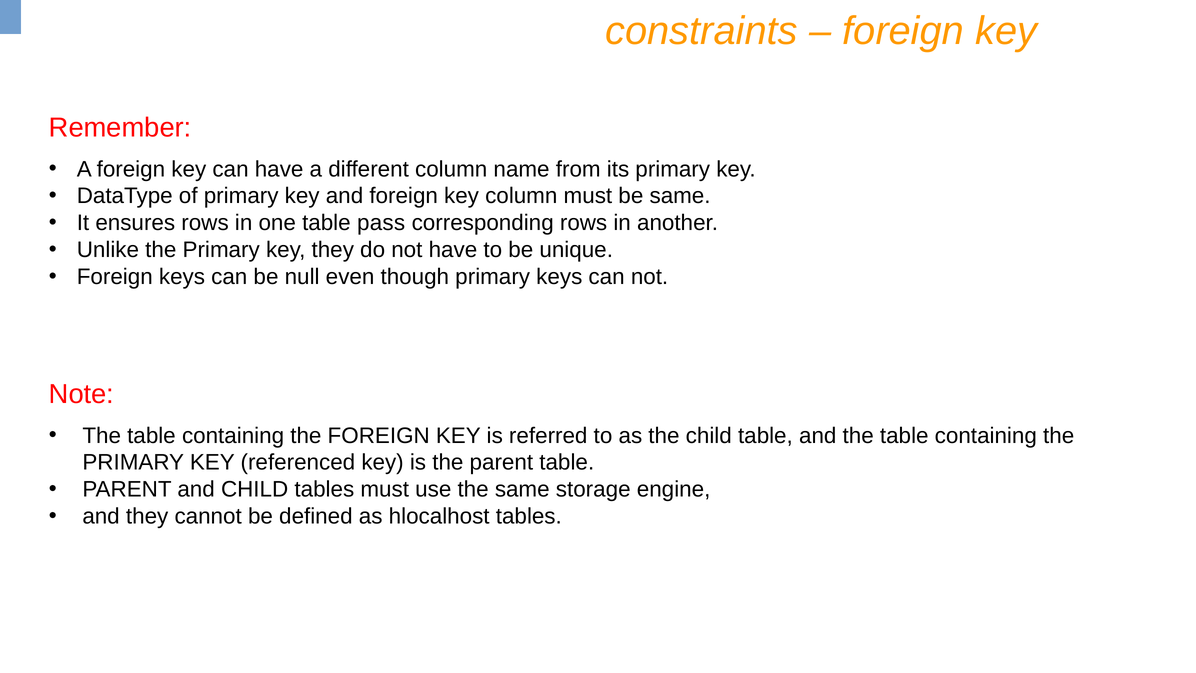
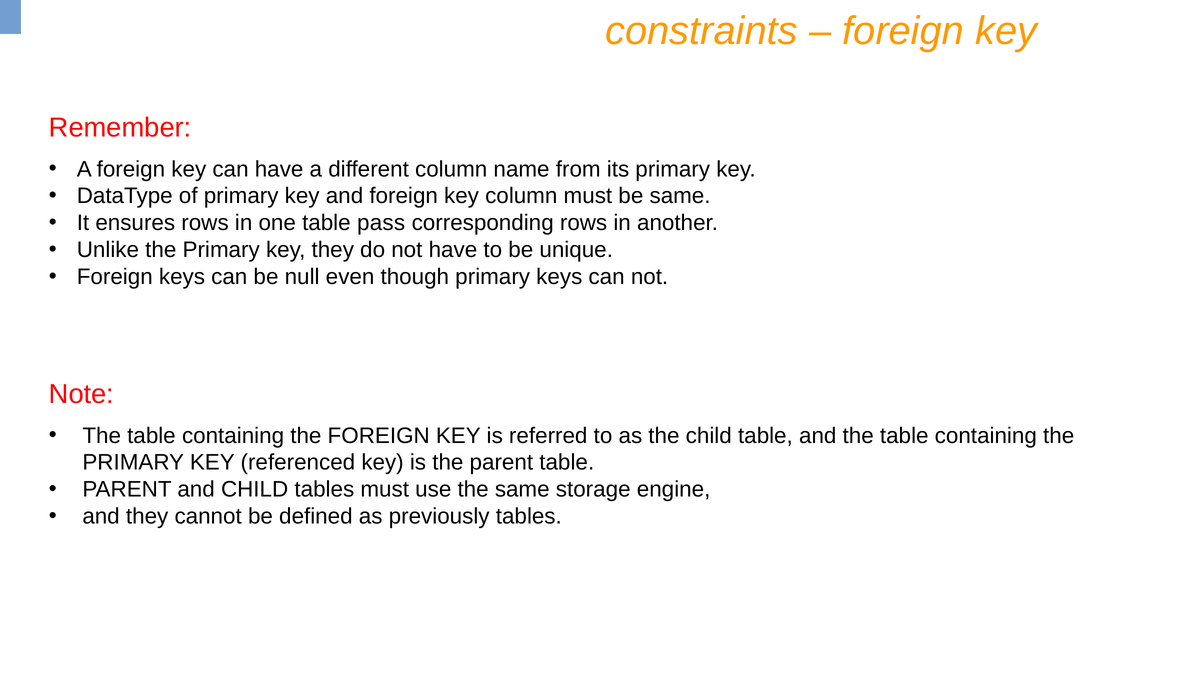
hlocalhost: hlocalhost -> previously (439, 516)
